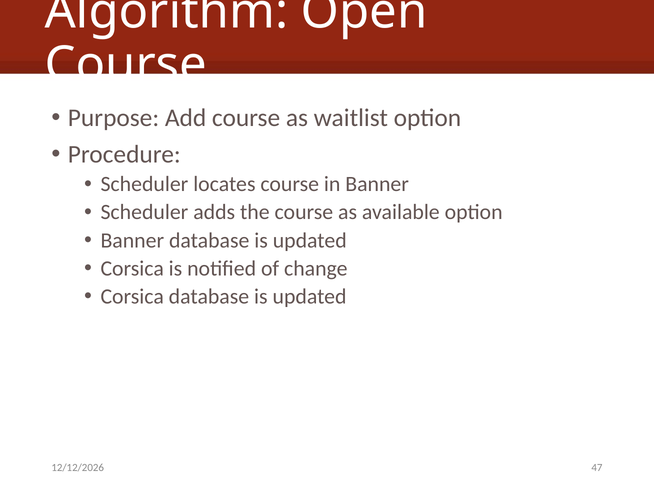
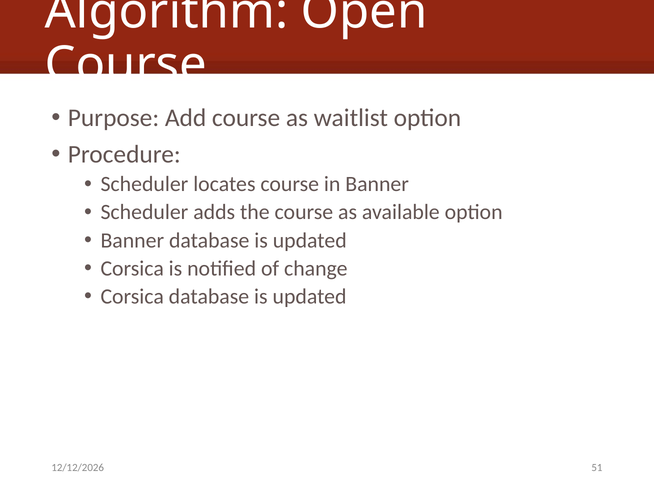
47: 47 -> 51 (597, 468)
